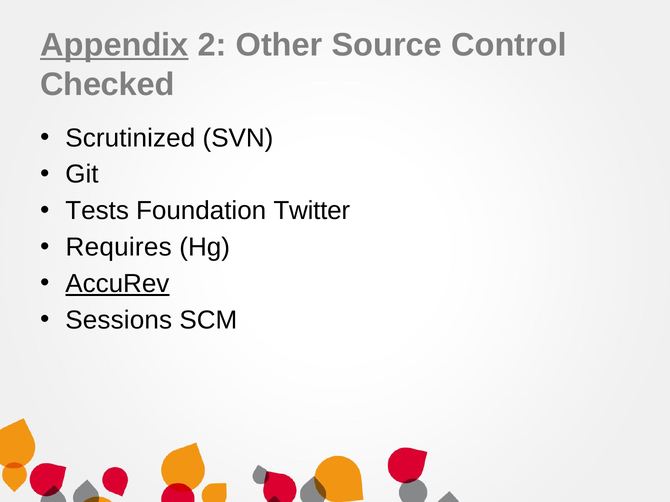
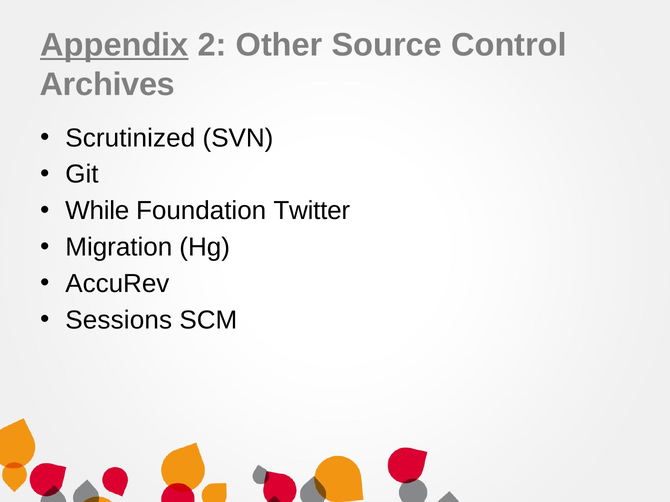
Checked: Checked -> Archives (107, 84)
Tests: Tests -> While (97, 211)
Requires: Requires -> Migration (119, 248)
AccuRev underline: present -> none (117, 284)
